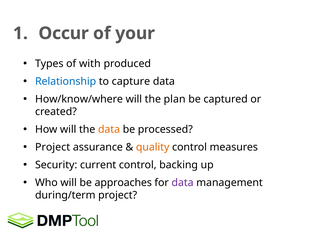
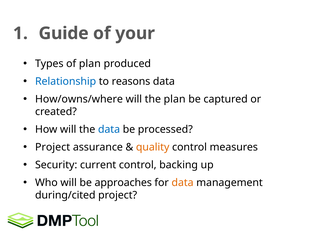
Occur: Occur -> Guide (64, 33)
of with: with -> plan (90, 64)
capture: capture -> reasons (131, 81)
How/know/where: How/know/where -> How/owns/where (79, 99)
data colour: orange -> blue (109, 130)
data colour: purple -> orange (183, 183)
during/term: during/term -> during/cited (65, 195)
